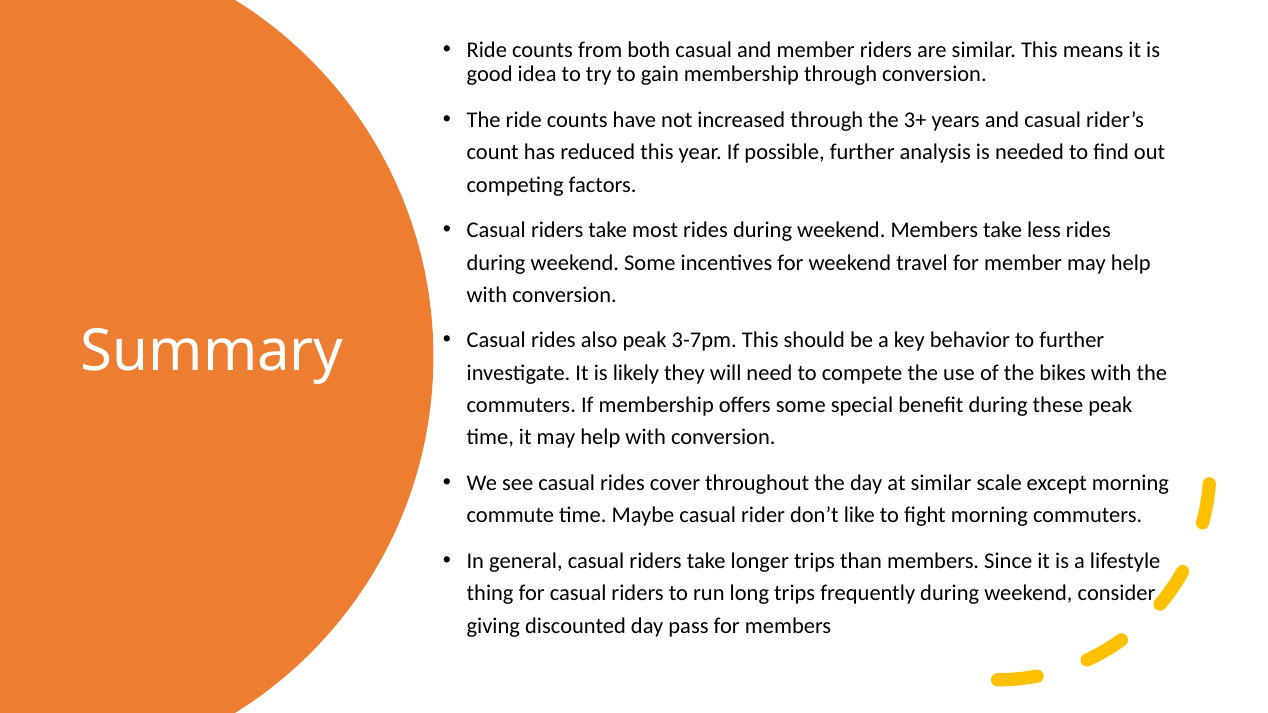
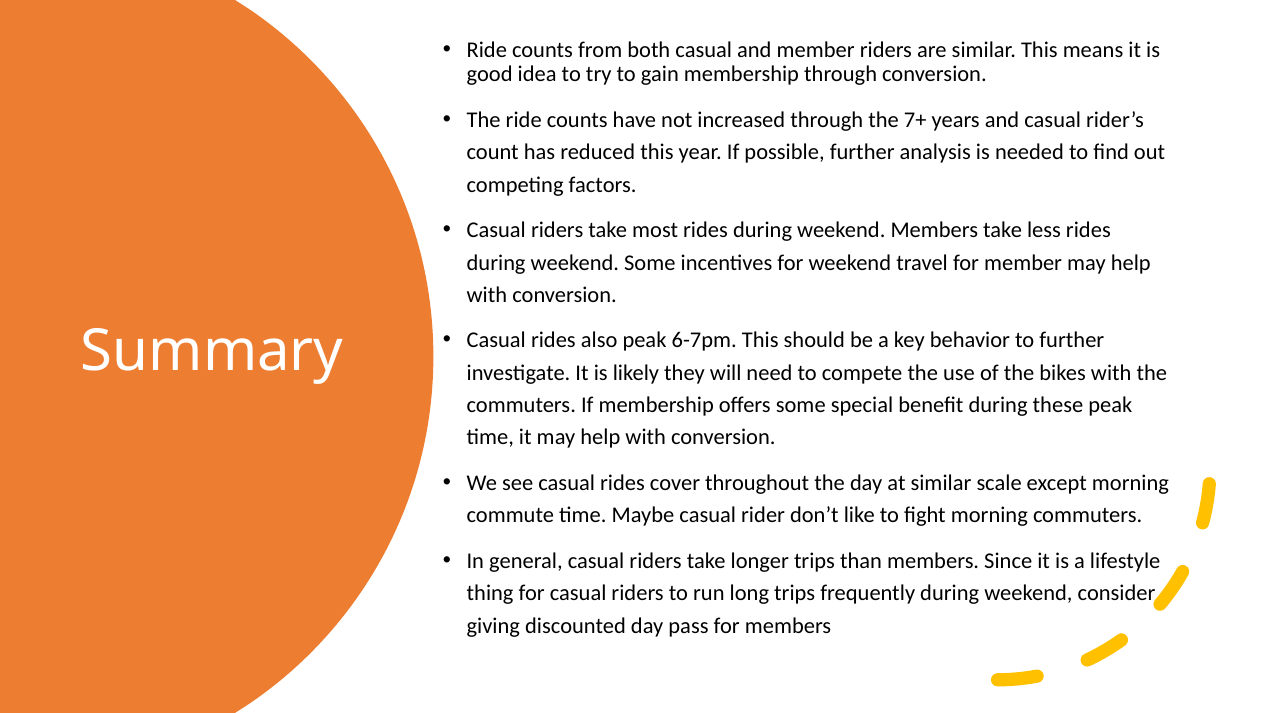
3+: 3+ -> 7+ (915, 120)
3-7pm: 3-7pm -> 6-7pm (704, 341)
